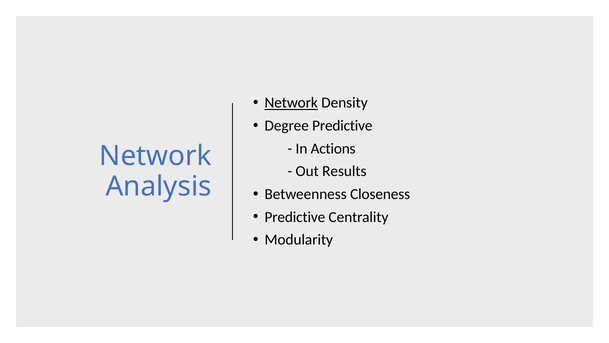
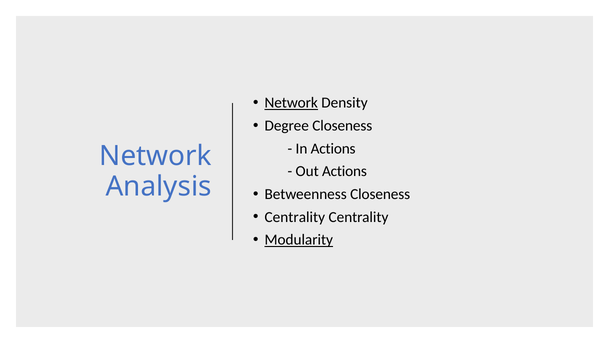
Degree Predictive: Predictive -> Closeness (342, 126)
Out Results: Results -> Actions (344, 171)
Predictive: Predictive -> Centrality (295, 217)
Modularity underline: none -> present (299, 240)
